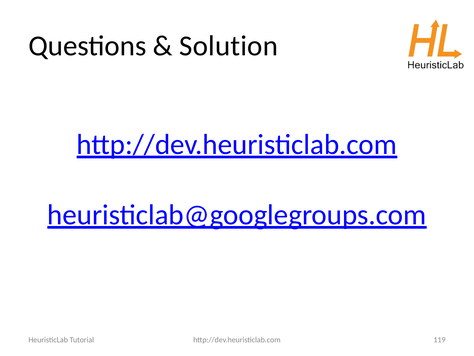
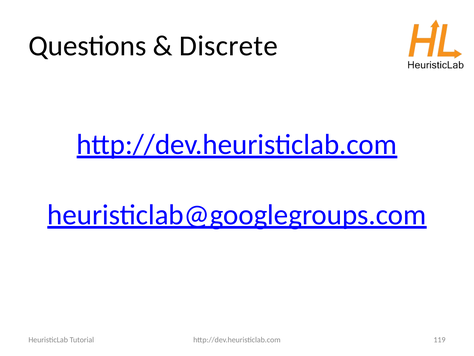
Solution: Solution -> Discrete (229, 46)
